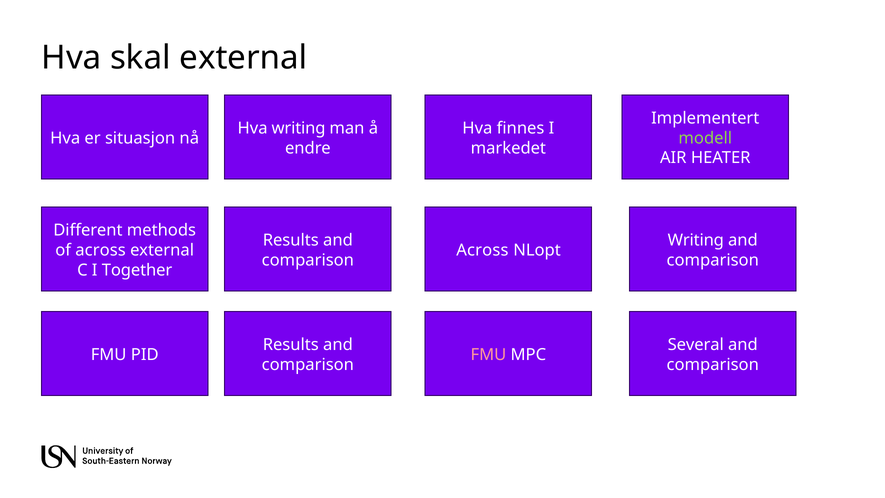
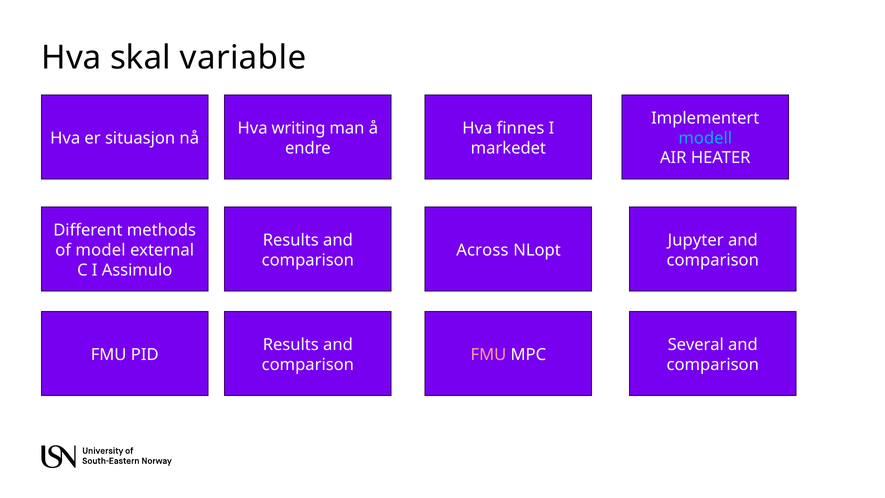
skal external: external -> variable (243, 58)
modell colour: light green -> light blue (705, 138)
Writing: Writing -> Jupyter (696, 240)
of across: across -> model (101, 250)
Together: Together -> Assimulo (137, 270)
